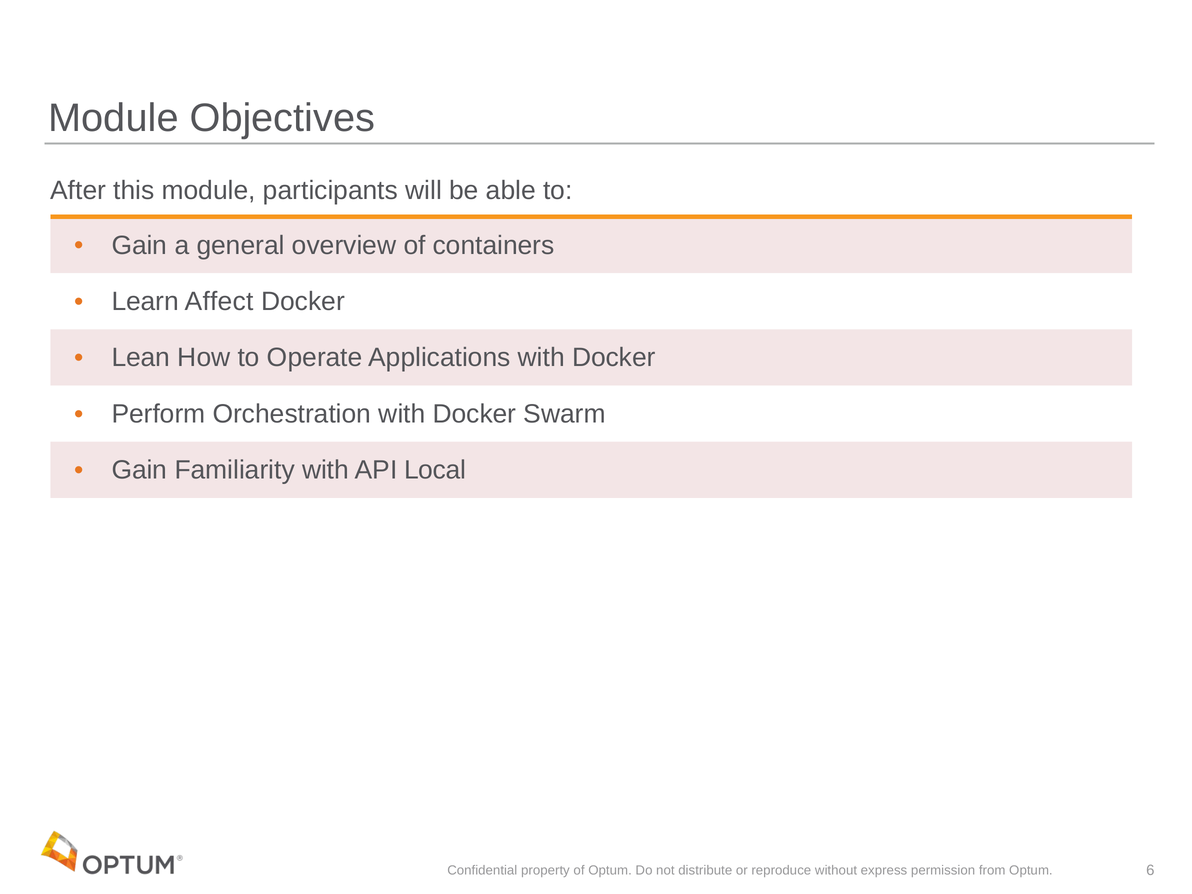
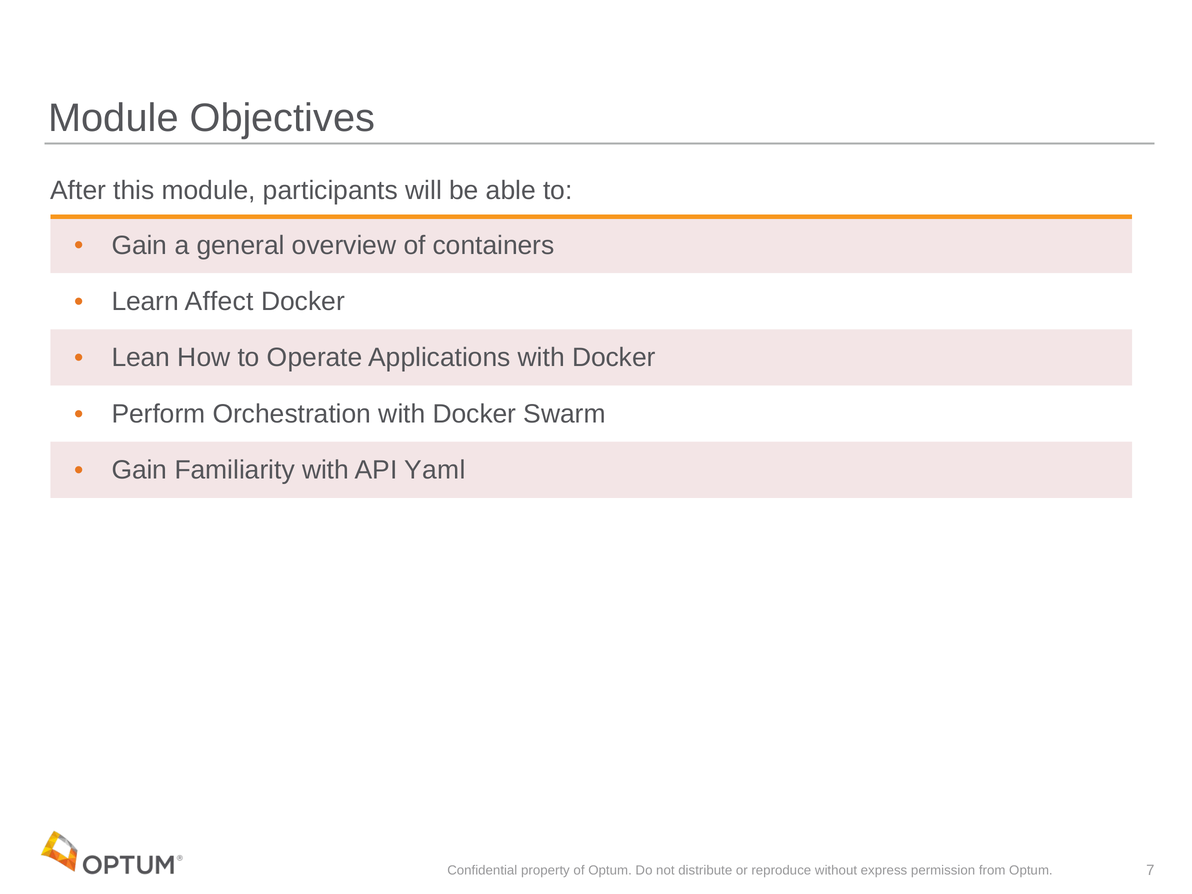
Local: Local -> Yaml (435, 470)
6: 6 -> 7 (1150, 870)
